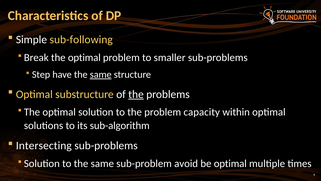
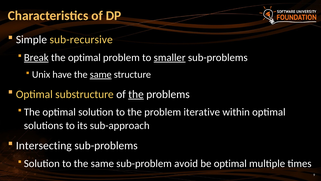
sub-following: sub-following -> sub-recursive (81, 40)
Break underline: none -> present (36, 57)
smaller underline: none -> present (170, 57)
Step: Step -> Unix (41, 74)
capacity: capacity -> iterative (202, 112)
sub-algorithm: sub-algorithm -> sub-approach (120, 125)
